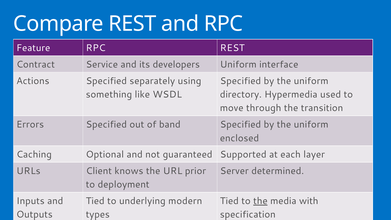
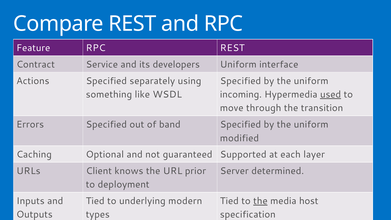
directory: directory -> incoming (241, 94)
used underline: none -> present (331, 94)
enclosed: enclosed -> modified (239, 138)
with: with -> host (309, 201)
